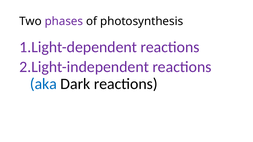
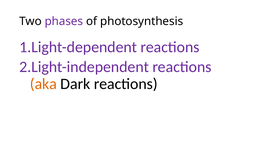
aka colour: blue -> orange (43, 84)
